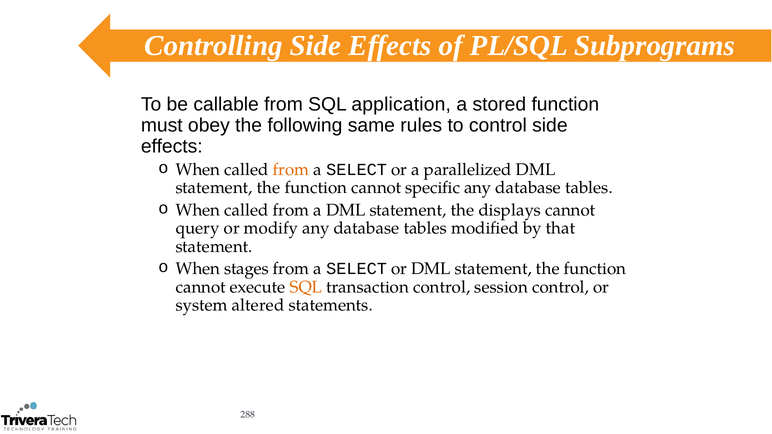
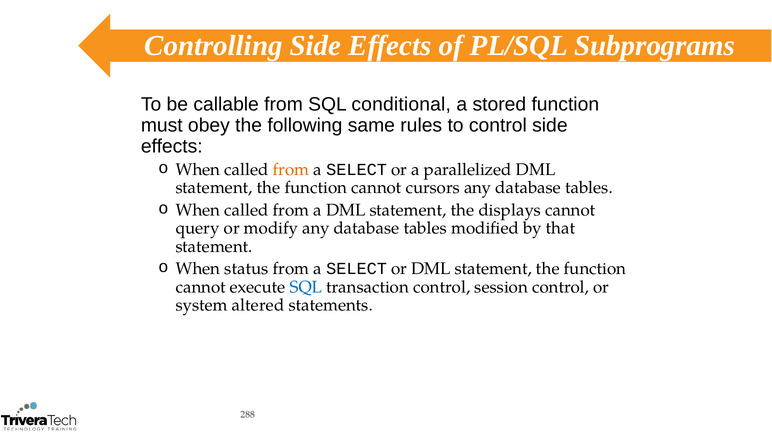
application: application -> conditional (401, 105)
specific: specific -> cursors (433, 188)
stages: stages -> status (246, 269)
SQL colour: orange -> blue (306, 287)
